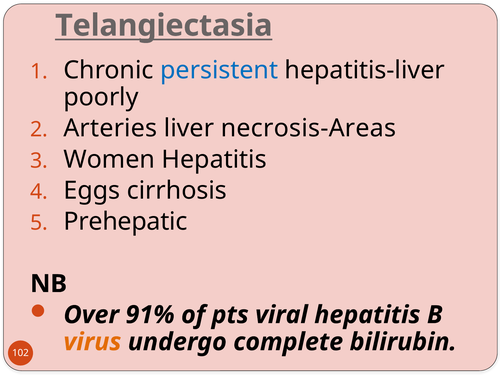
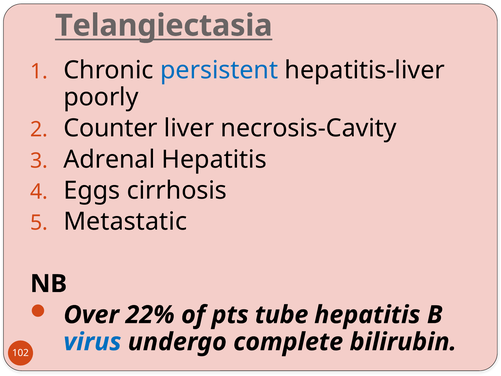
Arteries: Arteries -> Counter (111, 128)
necrosis-Areas: necrosis-Areas -> necrosis-Cavity (309, 128)
Women: Women -> Adrenal (109, 159)
Prehepatic: Prehepatic -> Metastatic (125, 221)
91%: 91% -> 22% (150, 315)
viral: viral -> tube (282, 315)
virus colour: orange -> blue (92, 342)
